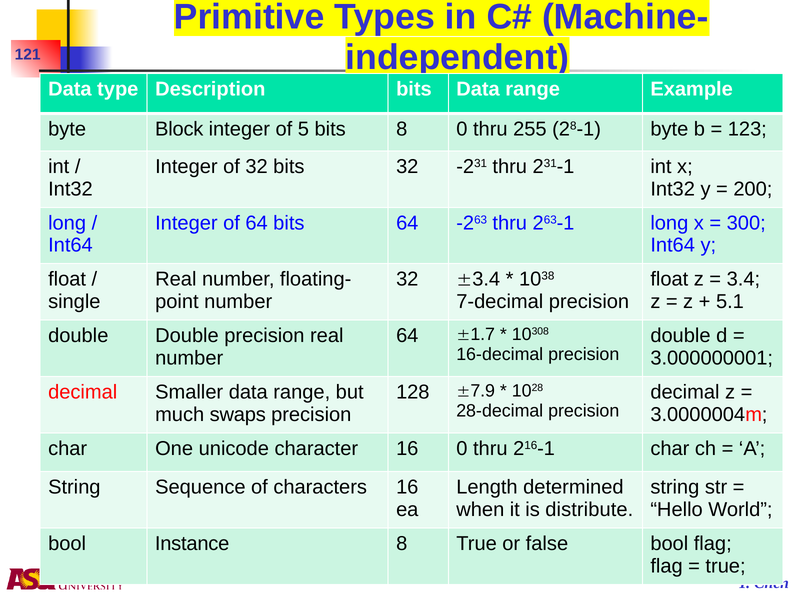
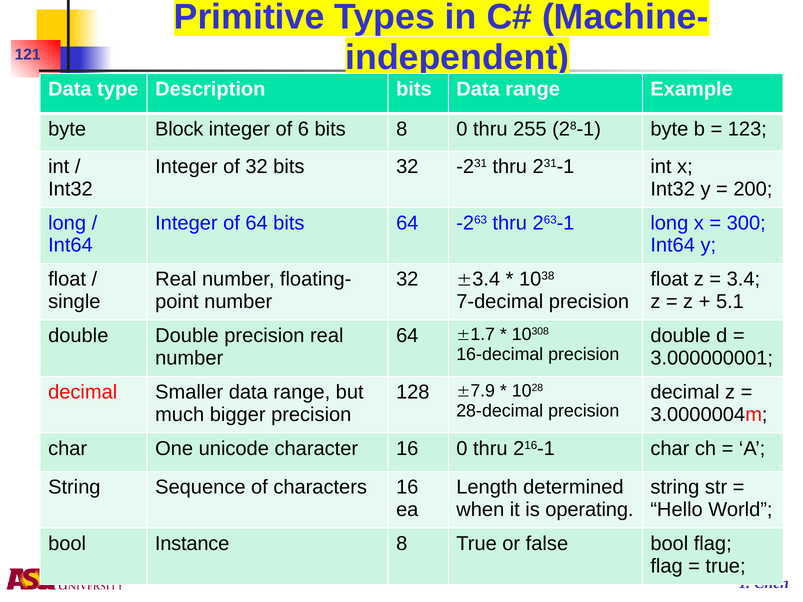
5: 5 -> 6 (303, 129)
swaps: swaps -> bigger (238, 415)
distribute: distribute -> operating (589, 510)
